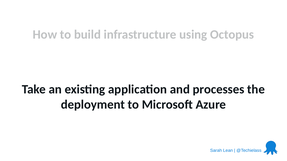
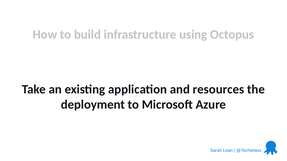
processes: processes -> resources (218, 90)
